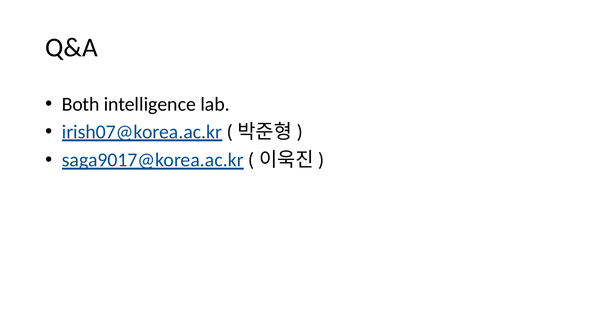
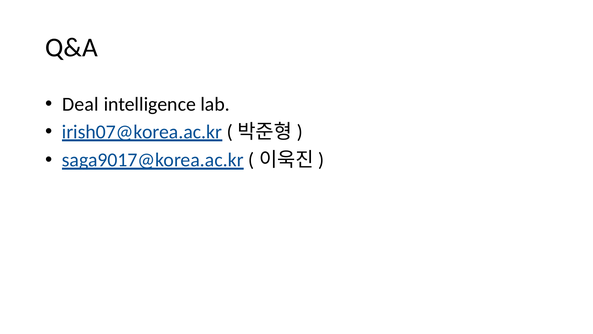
Both: Both -> Deal (80, 104)
